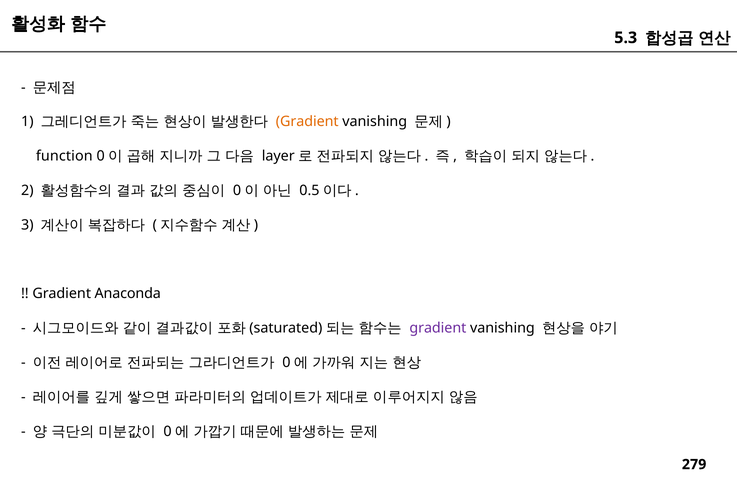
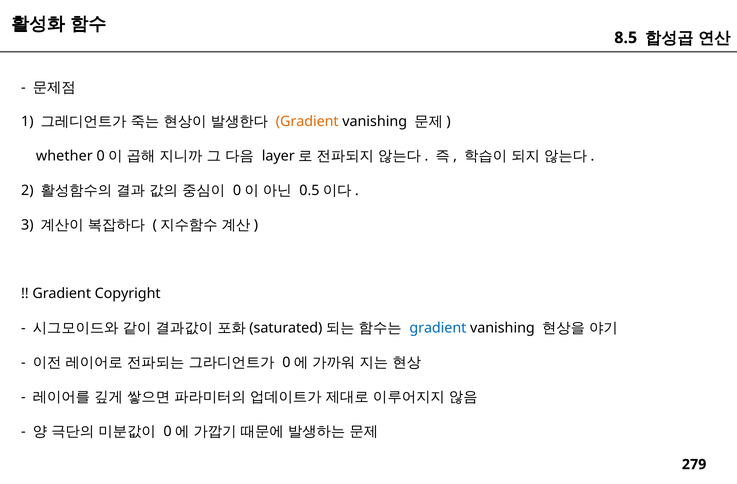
5.3: 5.3 -> 8.5 (626, 38)
function: function -> whether (64, 156)
Anaconda: Anaconda -> Copyright (128, 294)
gradient colour: purple -> blue (438, 328)
